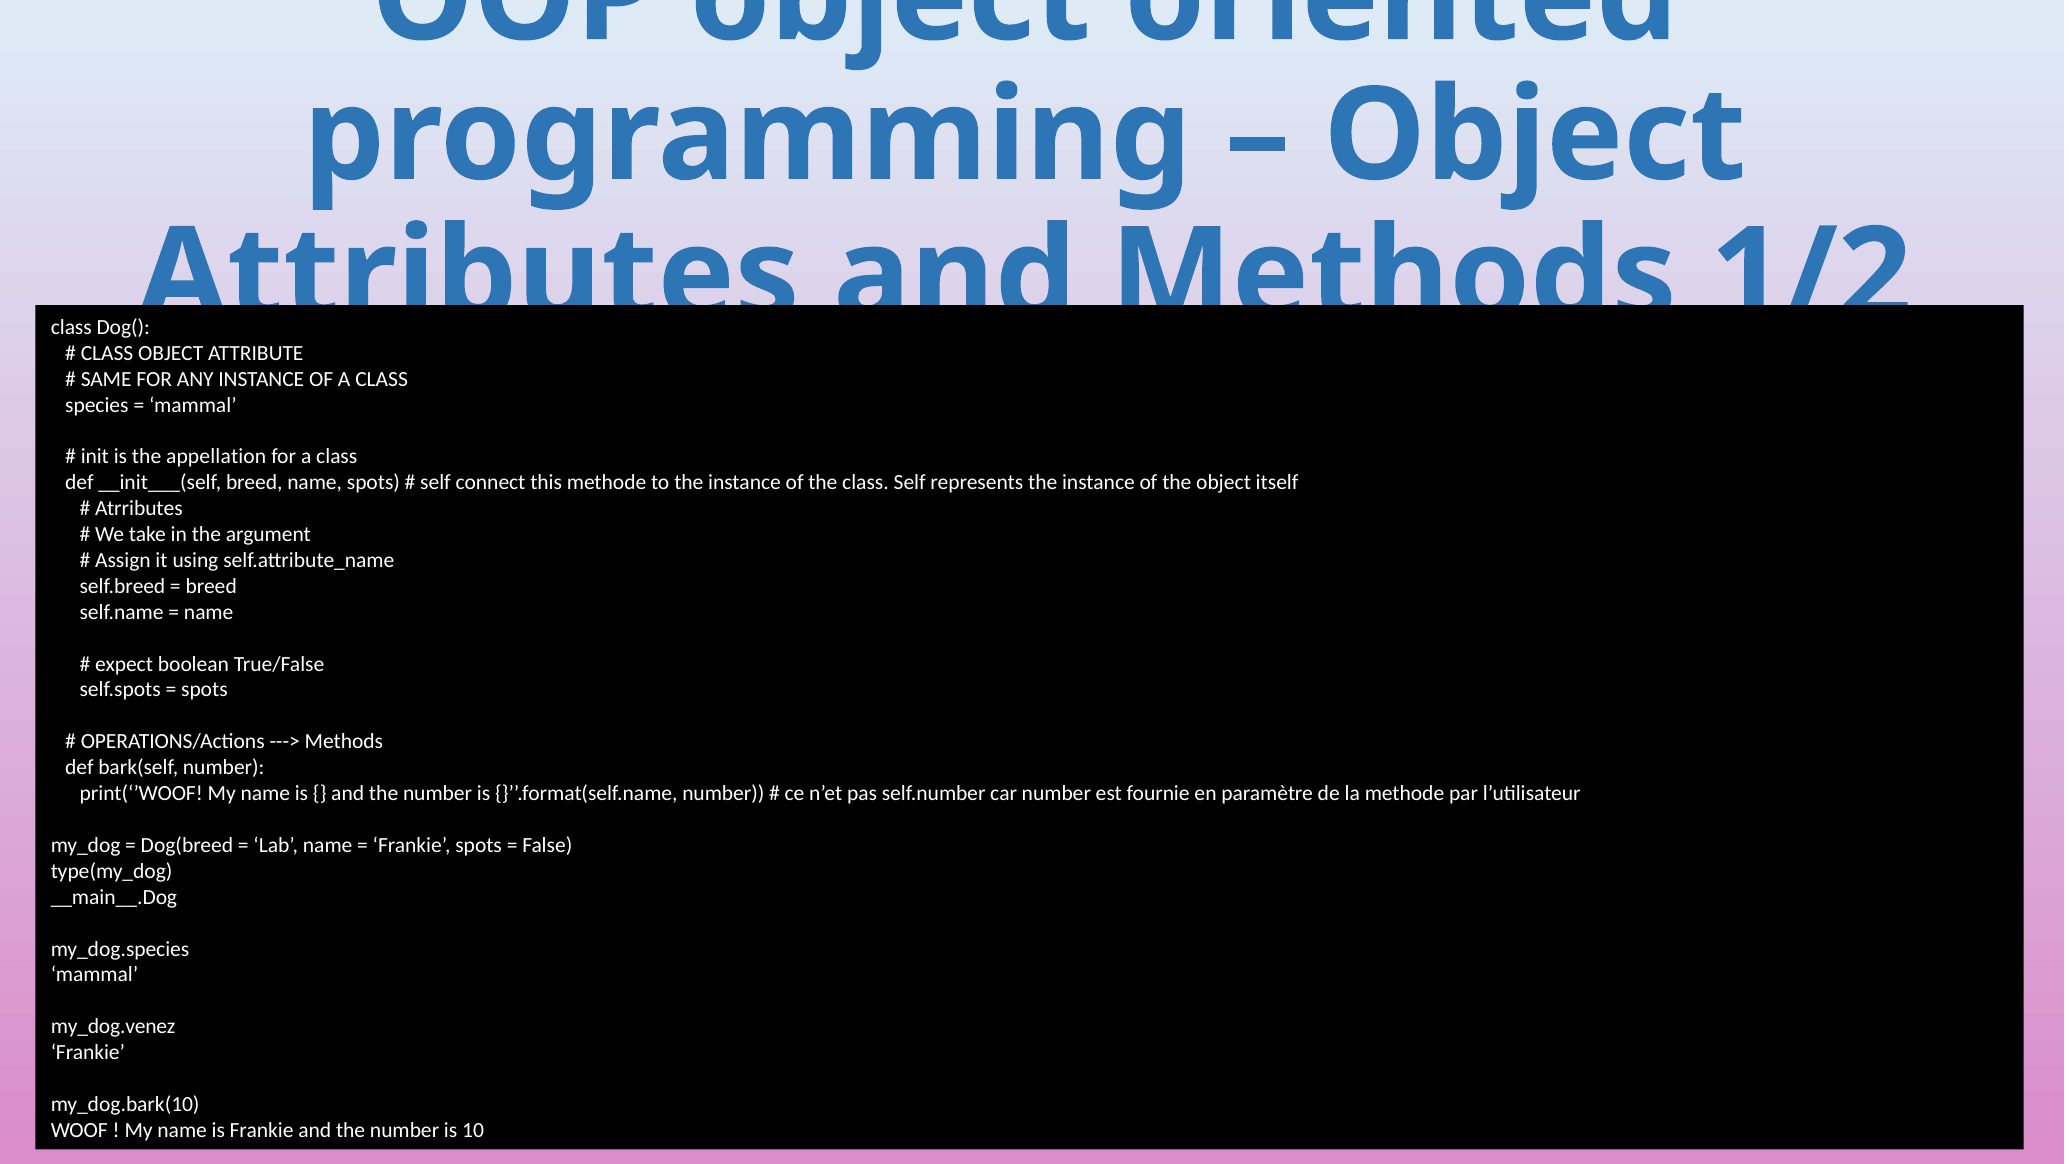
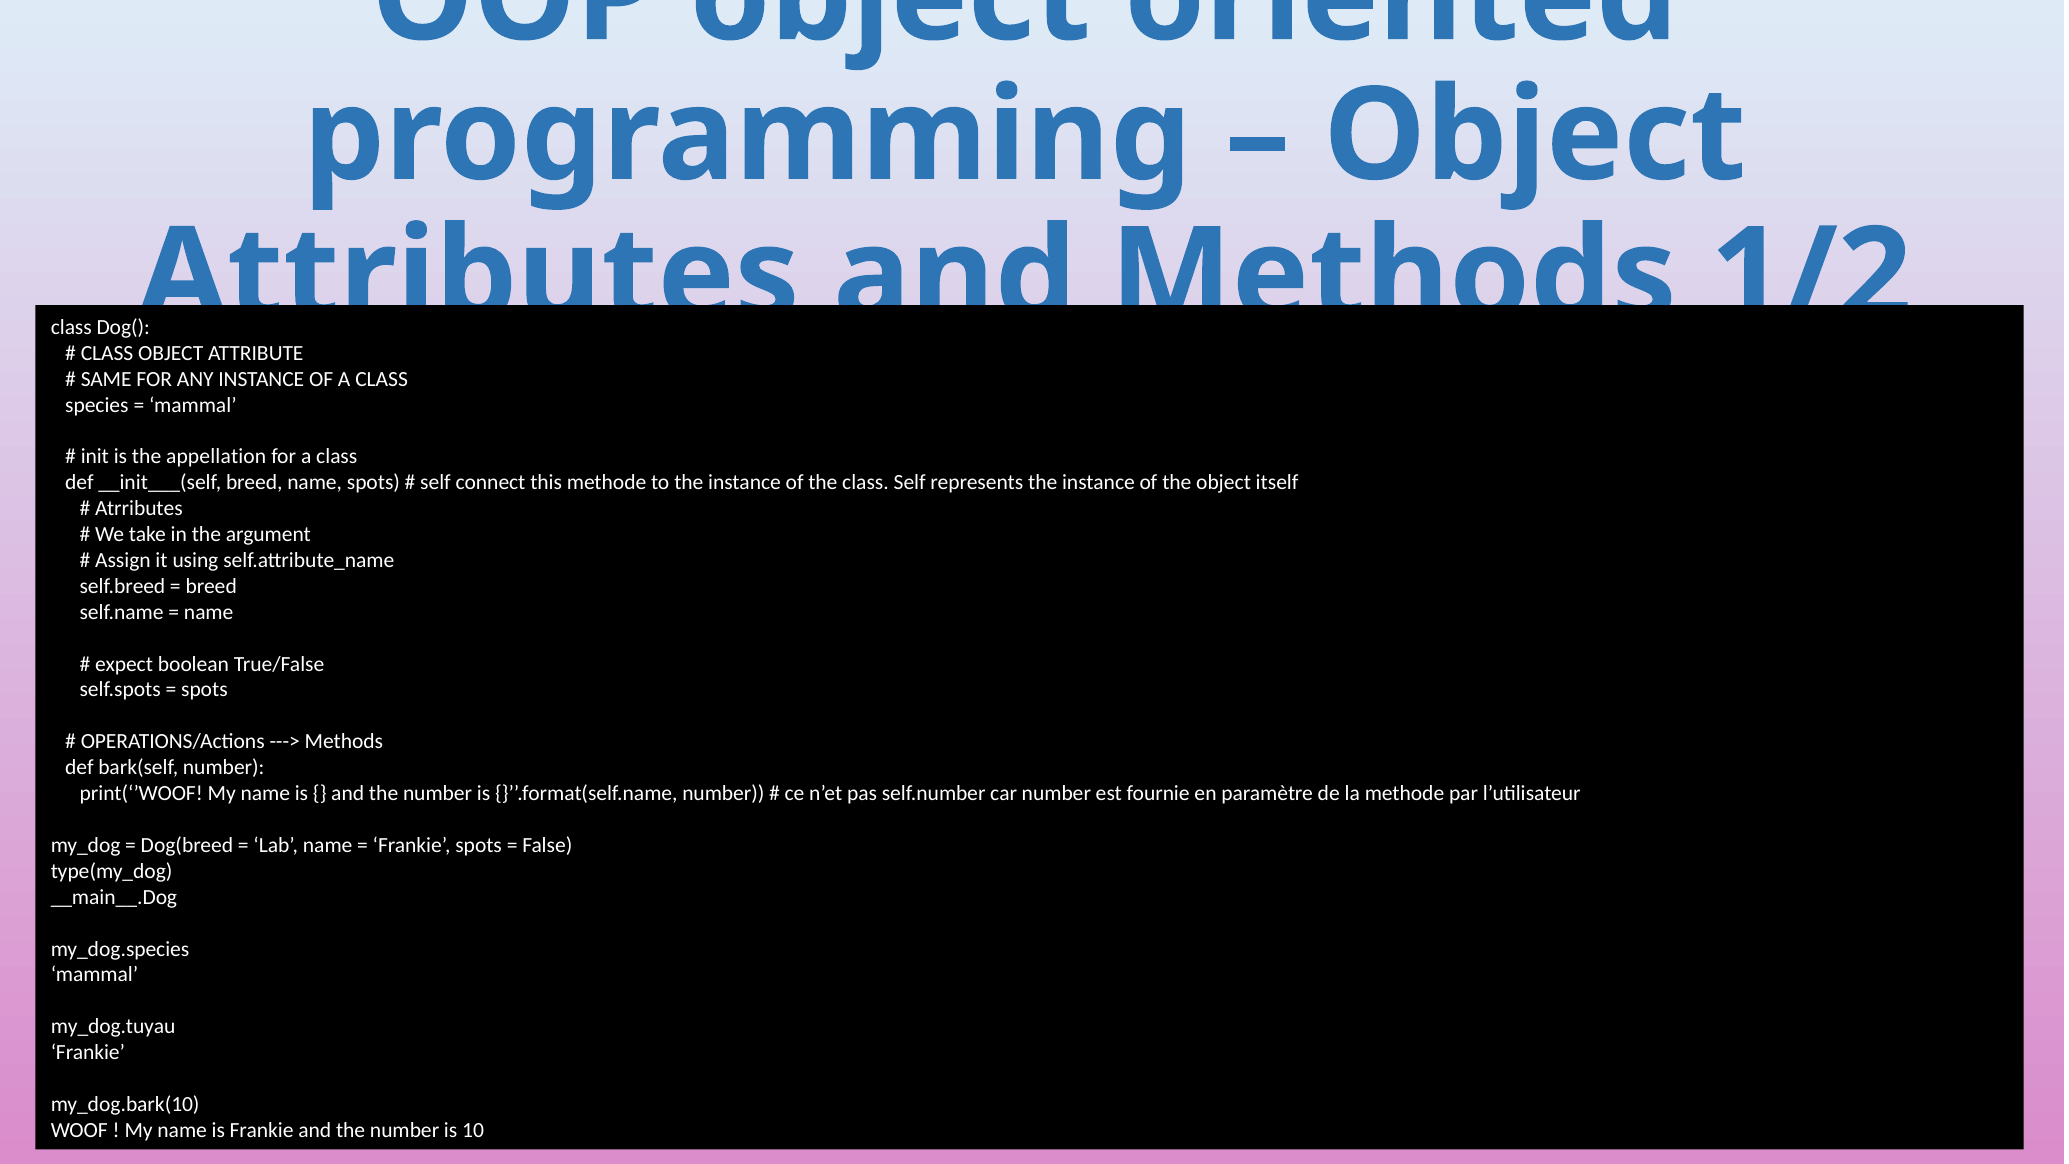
my_dog.venez: my_dog.venez -> my_dog.tuyau (113, 1026)
